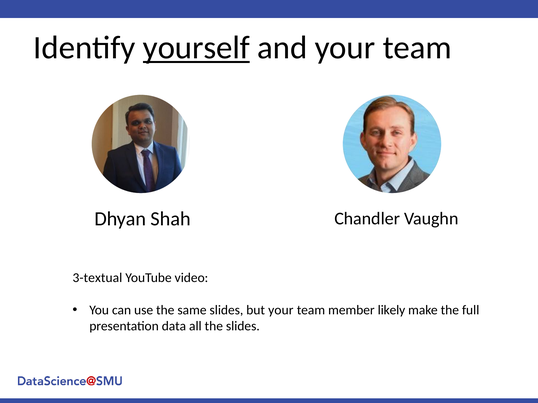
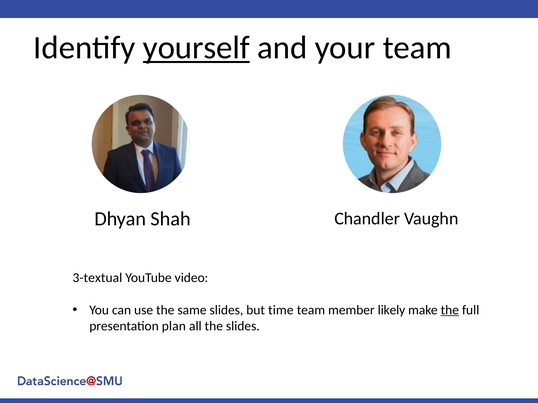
but your: your -> time (281, 310)
the underline: none -> present (450, 310)
data: data -> plan (174, 326)
